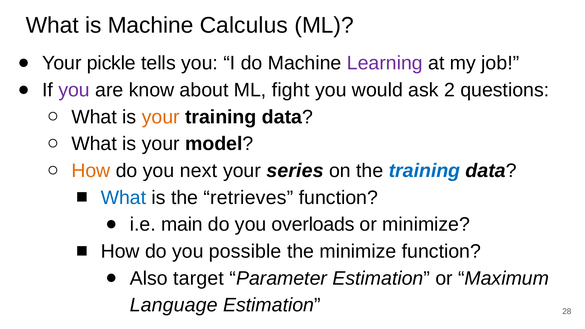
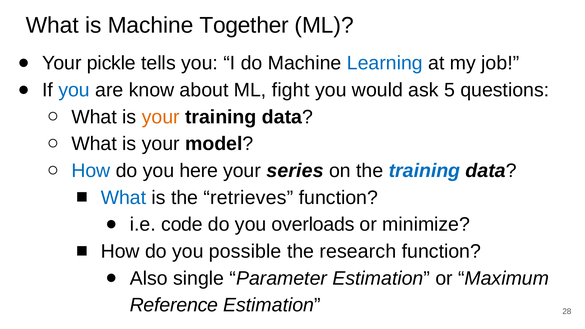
Calculus: Calculus -> Together (244, 25)
Learning colour: purple -> blue (385, 63)
you colour: purple -> blue (74, 90)
2: 2 -> 5 (450, 90)
How colour: orange -> blue (91, 171)
next: next -> here (199, 171)
main: main -> code (182, 225)
the minimize: minimize -> research (358, 251)
target: target -> single (199, 278)
Language: Language -> Reference (174, 305)
